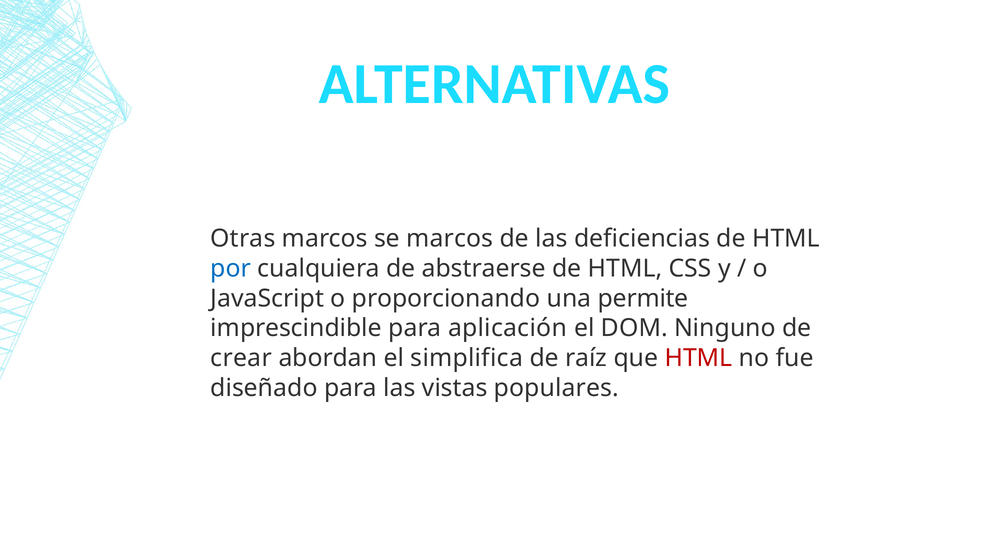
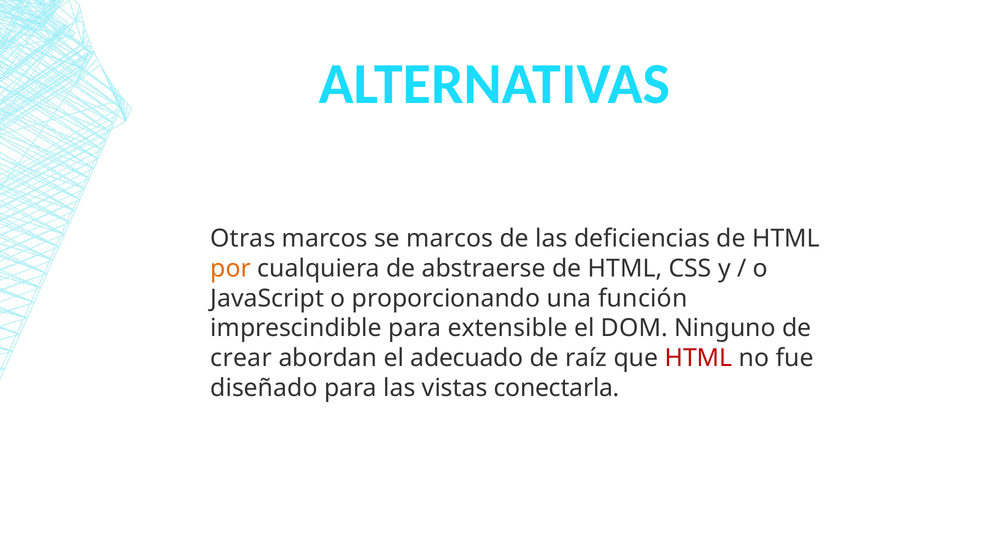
por colour: blue -> orange (231, 268)
permite: permite -> función (643, 298)
aplicación: aplicación -> extensible (508, 328)
simplifica: simplifica -> adecuado (467, 358)
populares: populares -> conectarla (557, 388)
